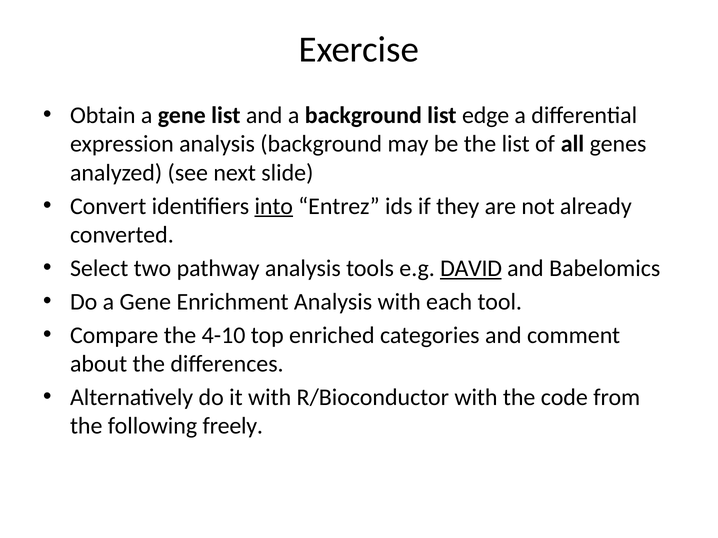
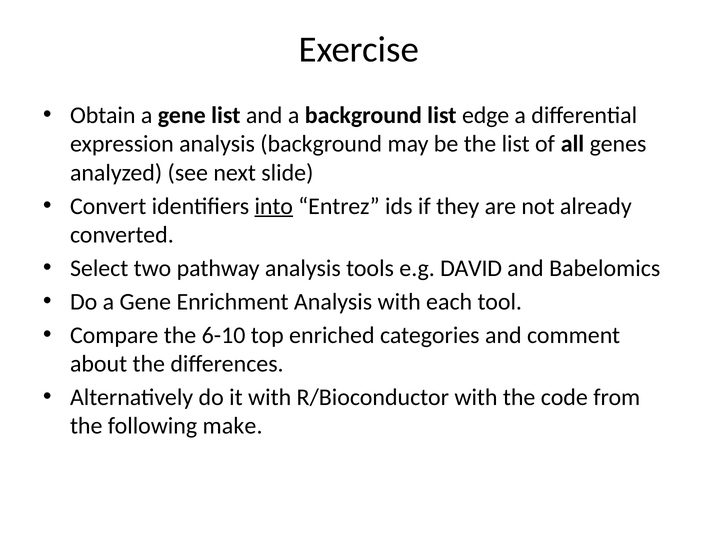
DAVID underline: present -> none (471, 269)
4-10: 4-10 -> 6-10 (224, 336)
freely: freely -> make (233, 426)
